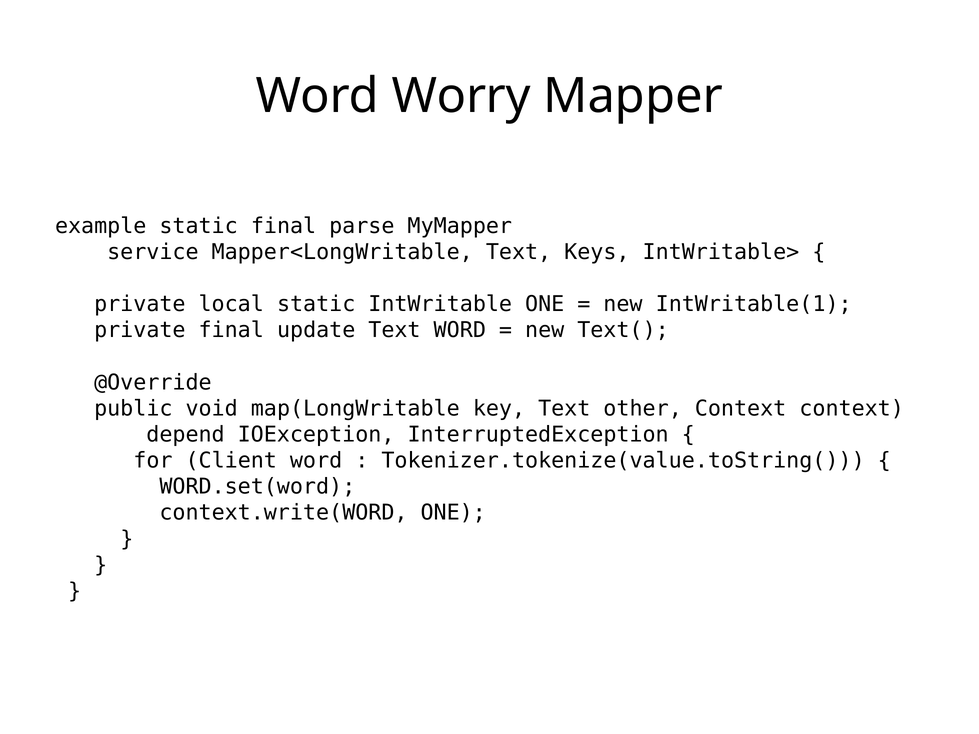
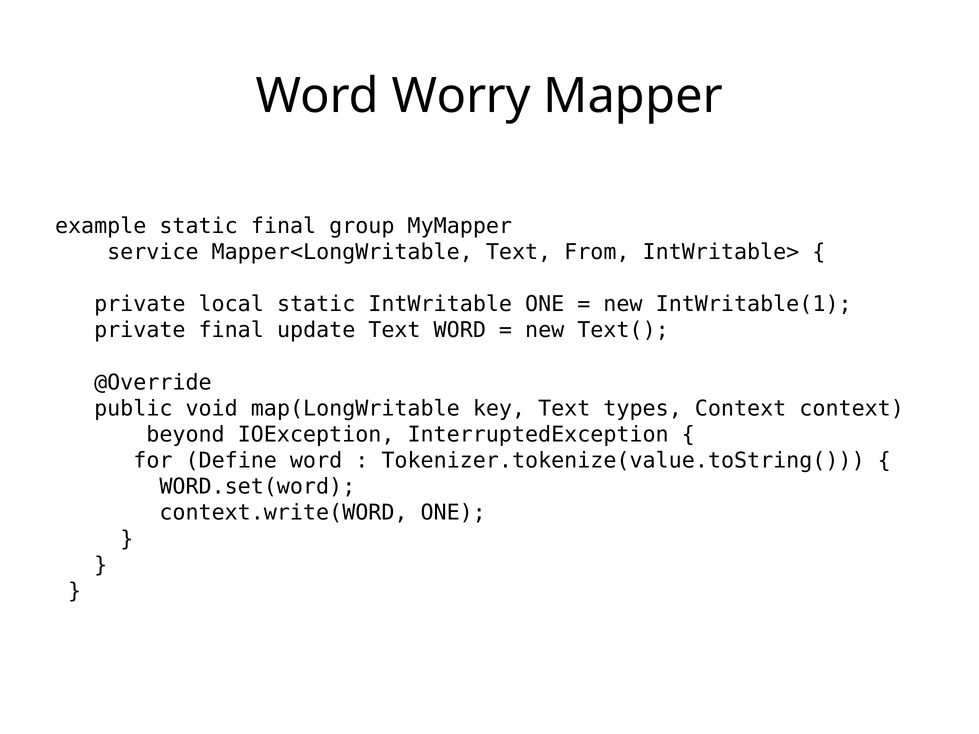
parse: parse -> group (362, 226)
Keys: Keys -> From (597, 252)
other: other -> types (643, 409)
depend: depend -> beyond (186, 435)
Client: Client -> Define (231, 461)
